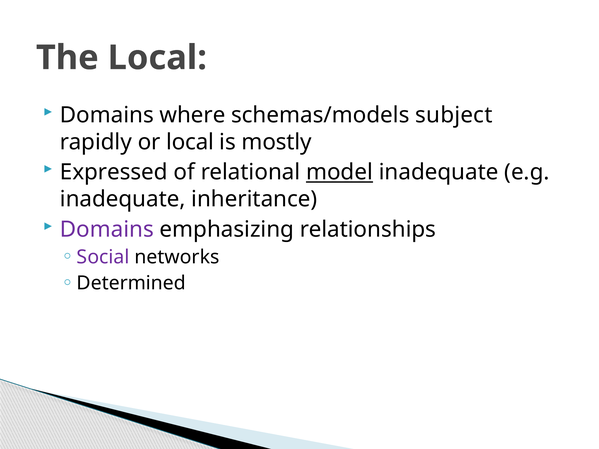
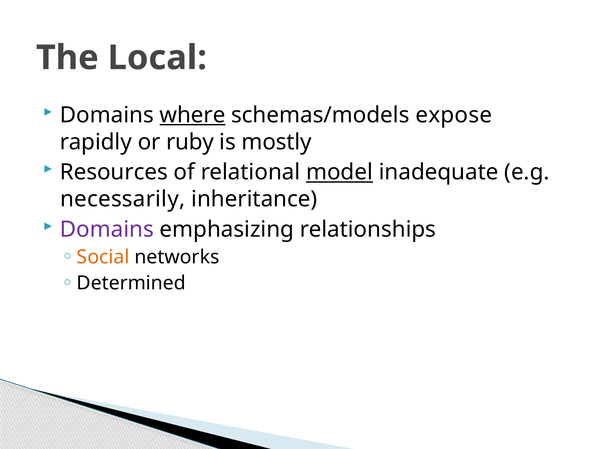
where underline: none -> present (193, 115)
subject: subject -> expose (454, 115)
or local: local -> ruby (190, 142)
Expressed: Expressed -> Resources (114, 172)
inadequate: inadequate -> necessarily (123, 199)
Social colour: purple -> orange (103, 257)
